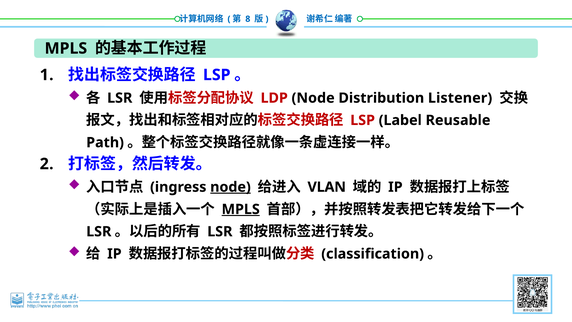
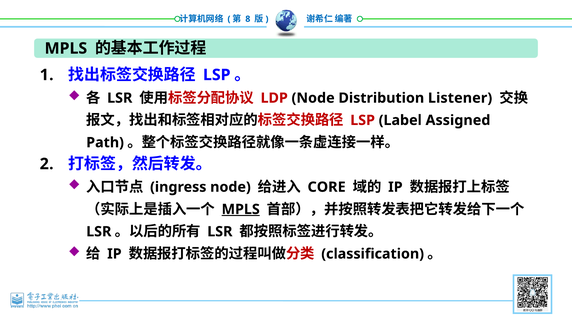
Reusable: Reusable -> Assigned (458, 120)
node underline: present -> none (230, 187)
VLAN: VLAN -> CORE (327, 187)
